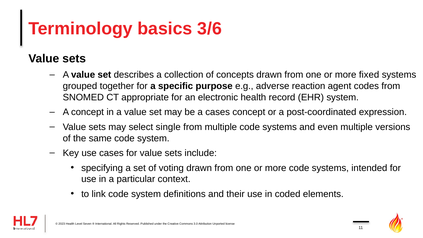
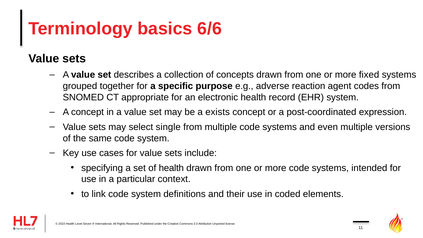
3/6: 3/6 -> 6/6 (210, 29)
a cases: cases -> exists (218, 112)
of voting: voting -> health (171, 168)
